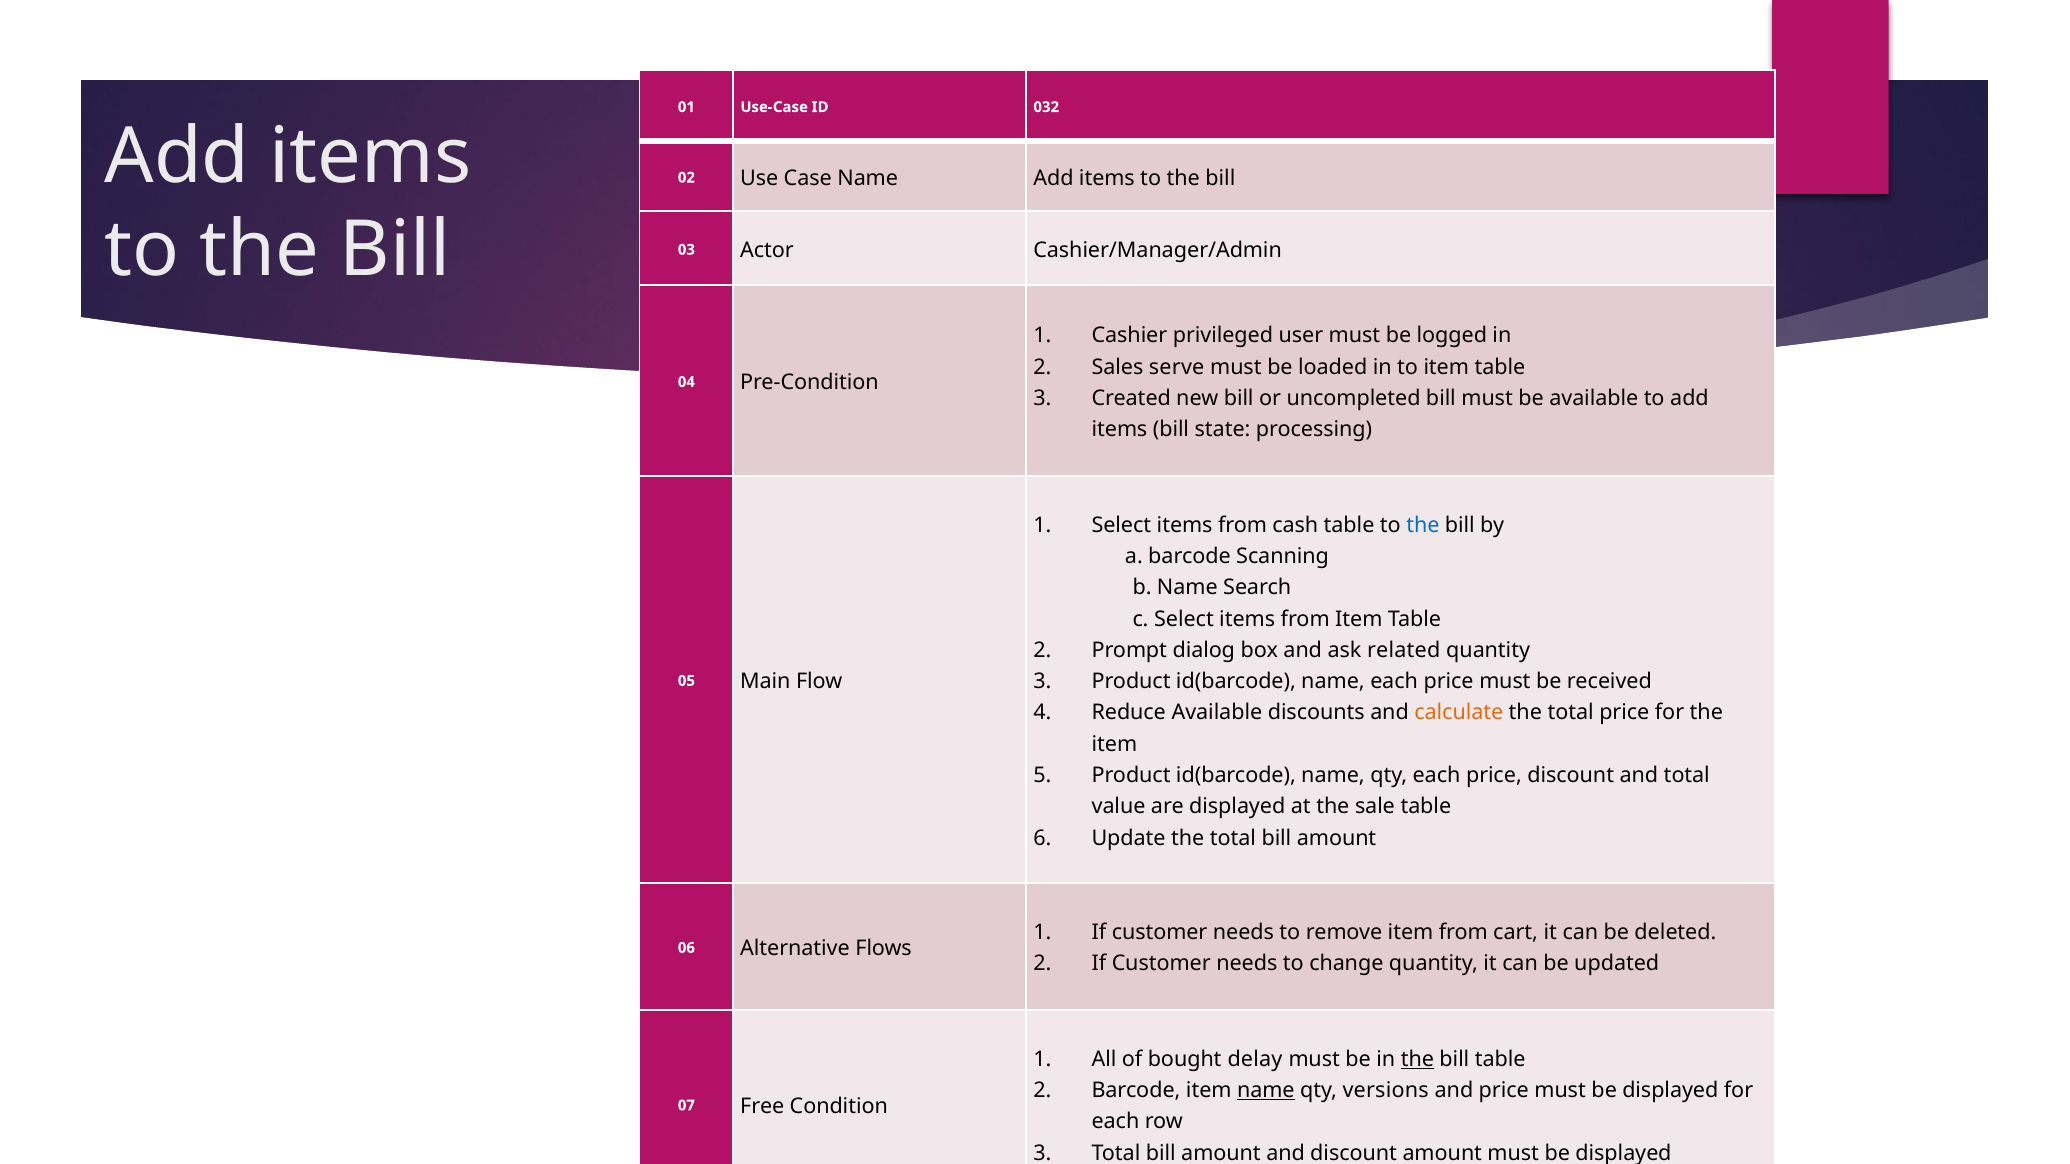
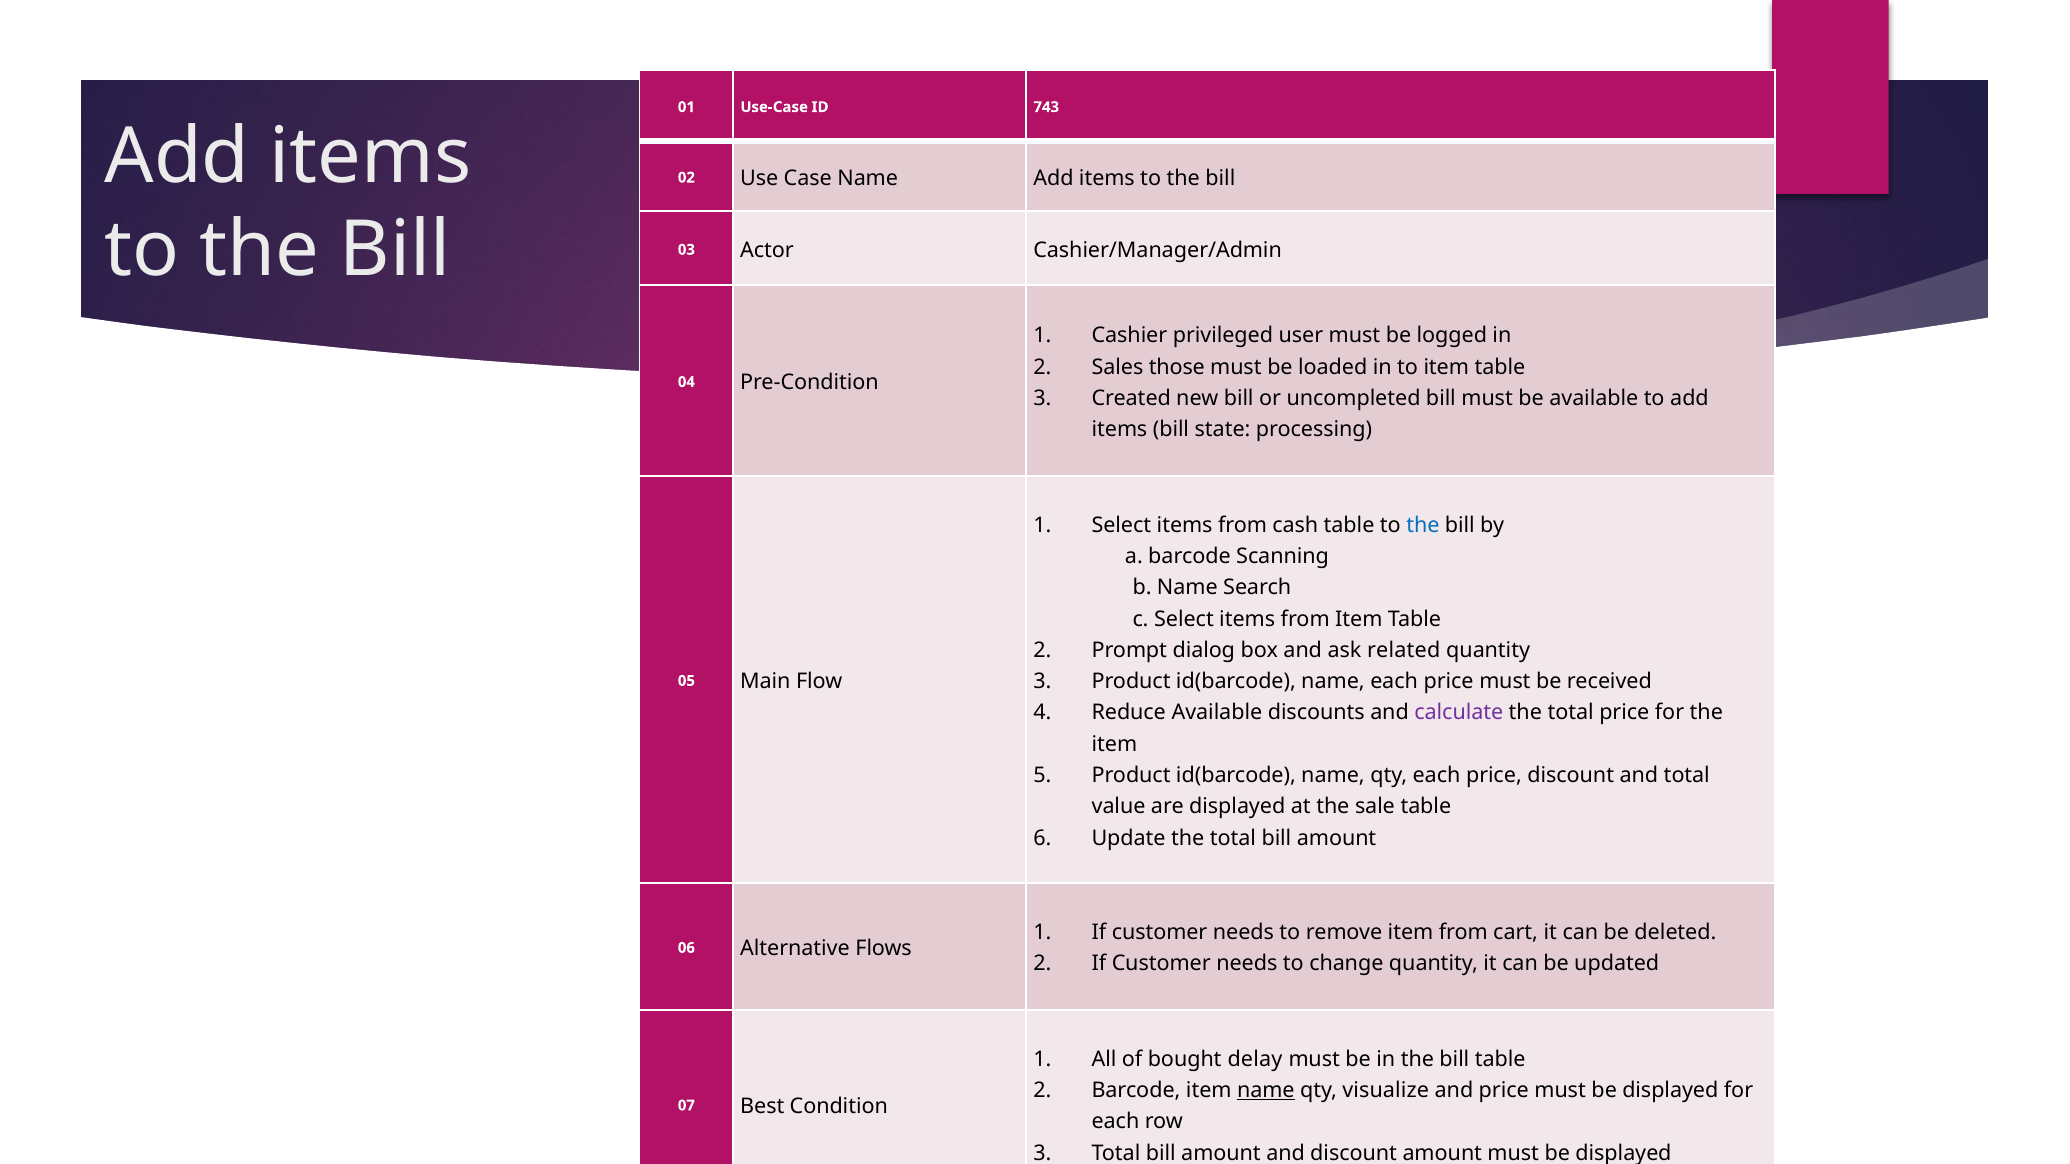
032: 032 -> 743 (1046, 107)
serve: serve -> those (1177, 367)
calculate colour: orange -> purple (1459, 713)
the underline: present -> none (1417, 1060)
versions: versions -> visualize (1386, 1091)
Free: Free -> Best (762, 1107)
